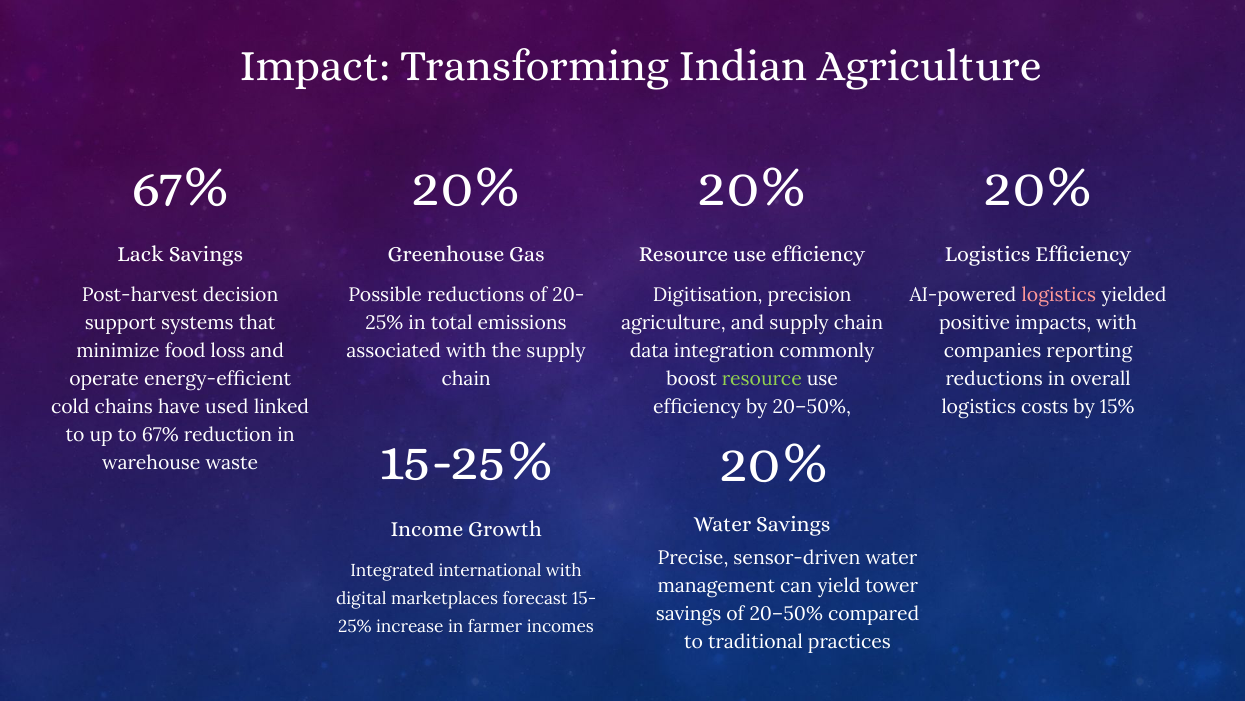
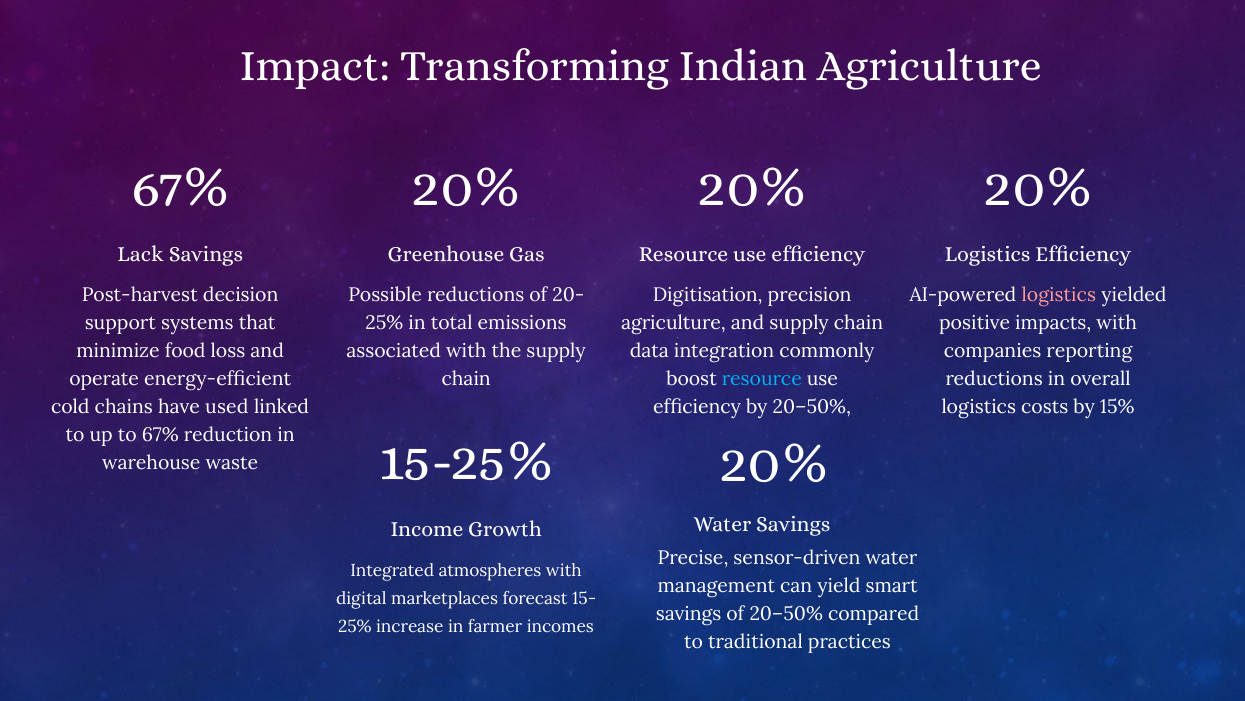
resource colour: light green -> light blue (762, 379)
international: international -> atmospheres (490, 570)
tower: tower -> smart (892, 585)
